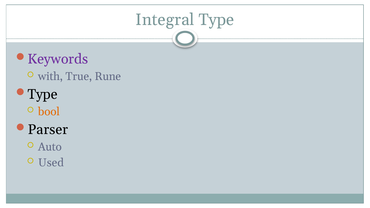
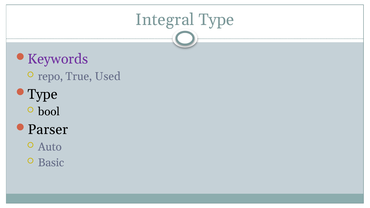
with: with -> repo (50, 76)
Rune: Rune -> Used (108, 76)
bool colour: orange -> black (49, 112)
Used: Used -> Basic (51, 163)
